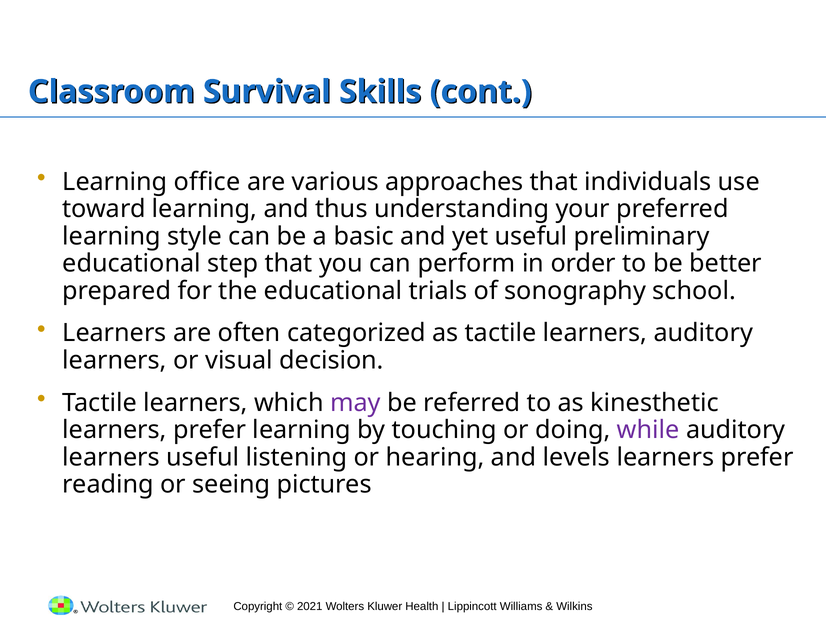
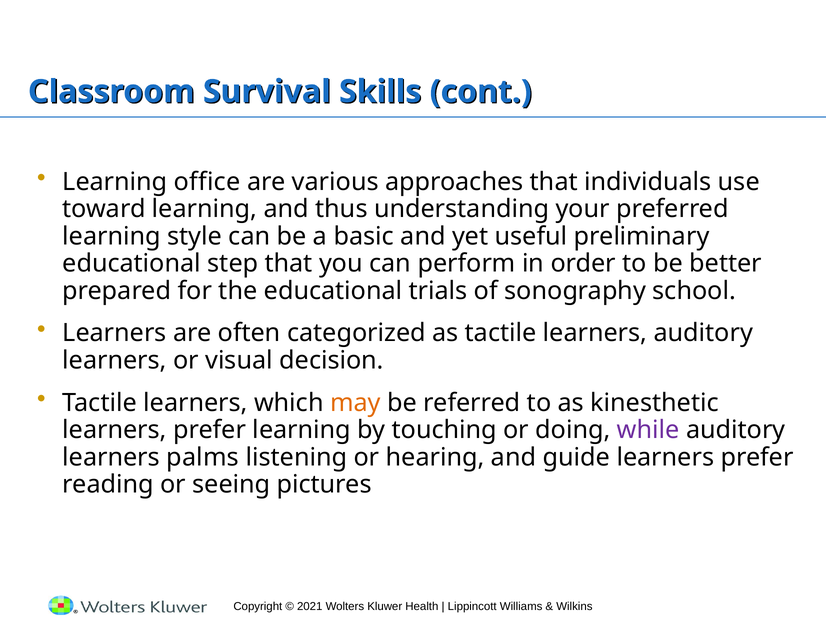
may colour: purple -> orange (355, 403)
learners useful: useful -> palms (203, 458)
levels: levels -> guide (576, 458)
